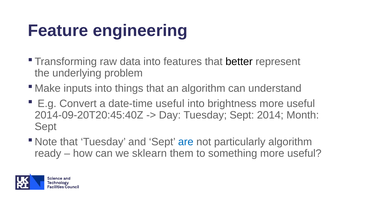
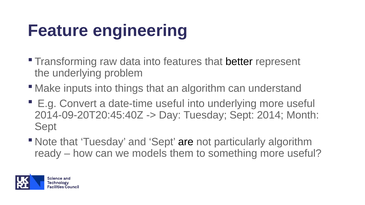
into brightness: brightness -> underlying (232, 104)
are colour: blue -> black (186, 142)
sklearn: sklearn -> models (149, 154)
